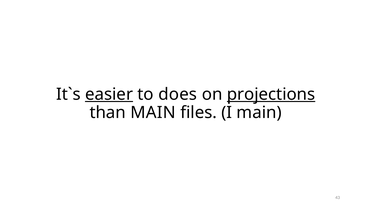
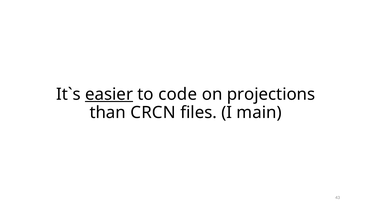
does: does -> code (178, 94)
projections underline: present -> none (271, 94)
than MAIN: MAIN -> CRCN (153, 113)
